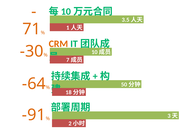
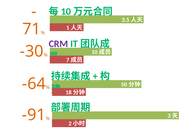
CRM colour: orange -> purple (58, 44)
